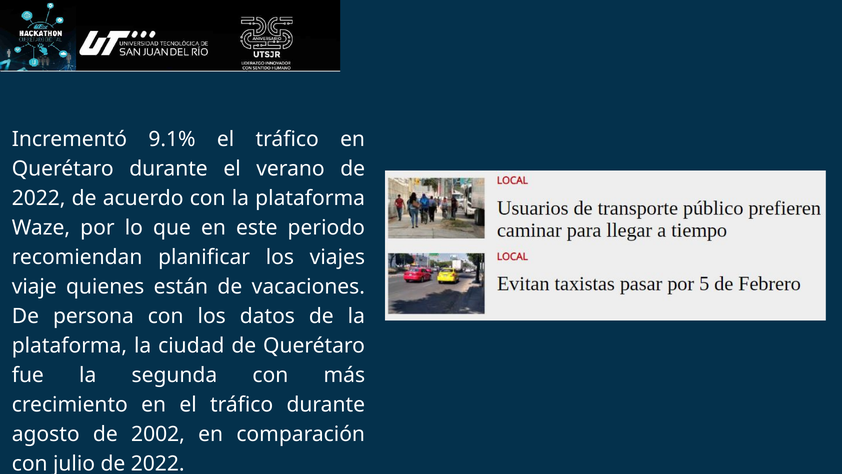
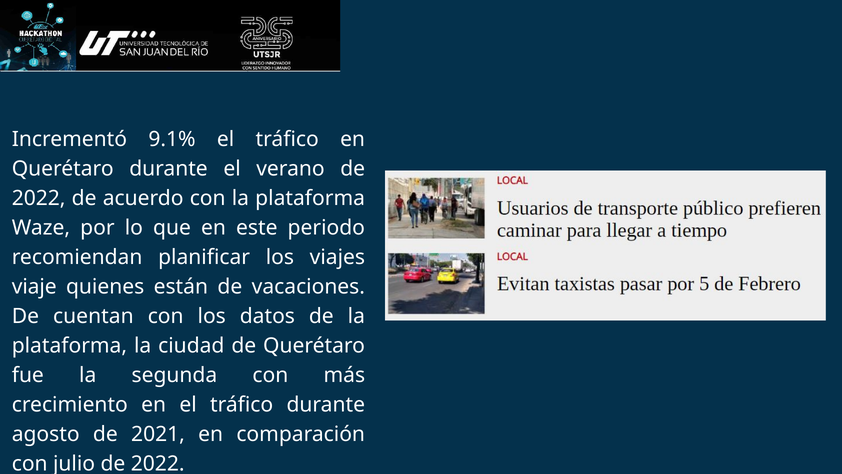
persona: persona -> cuentan (93, 316)
2002: 2002 -> 2021 (158, 434)
